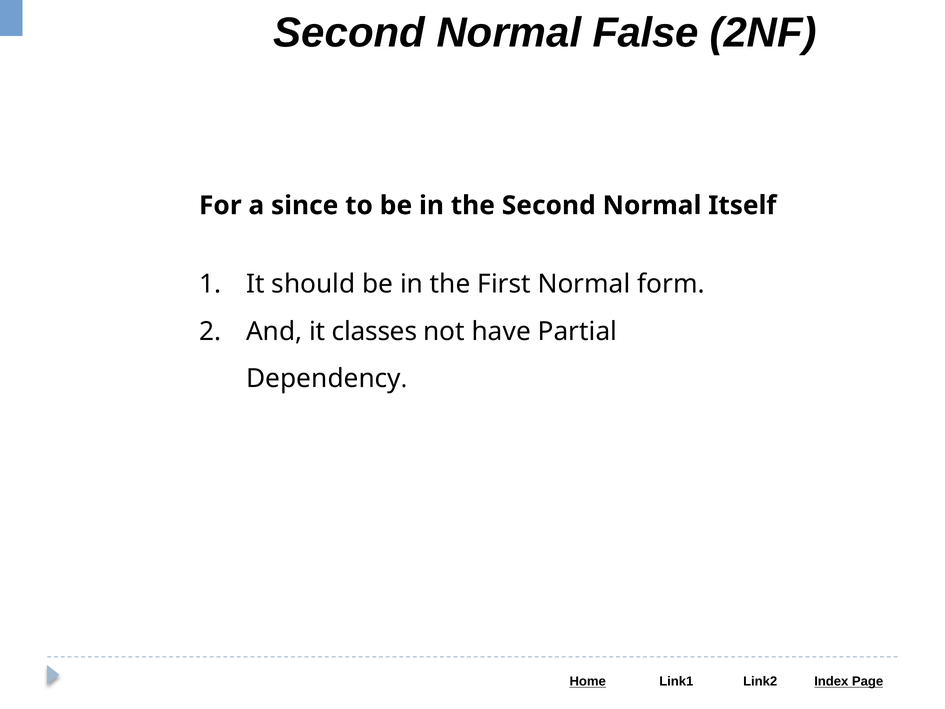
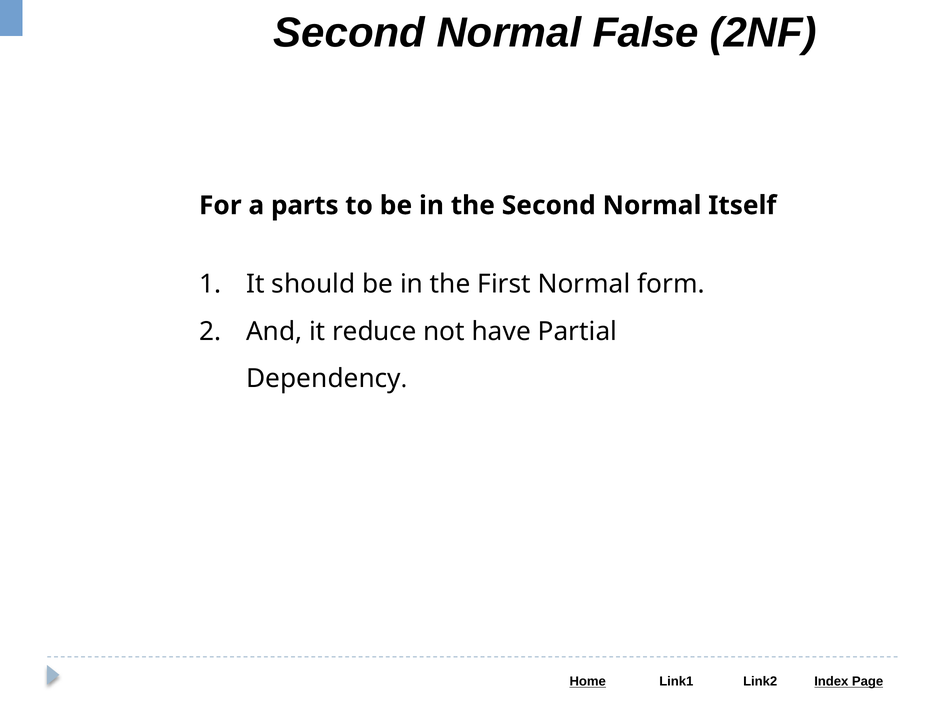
since: since -> parts (305, 205)
classes: classes -> reduce (375, 331)
